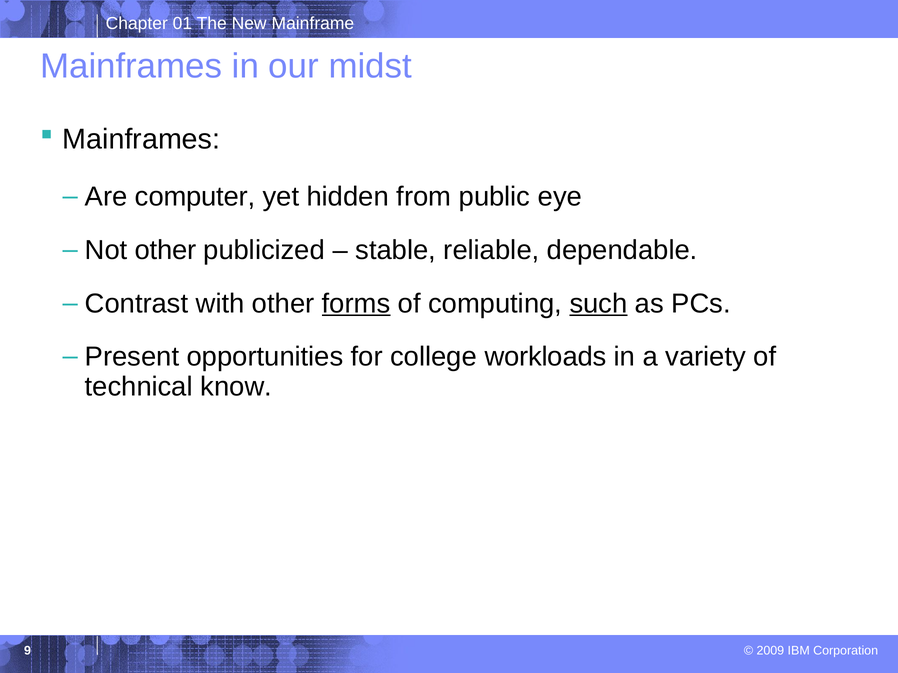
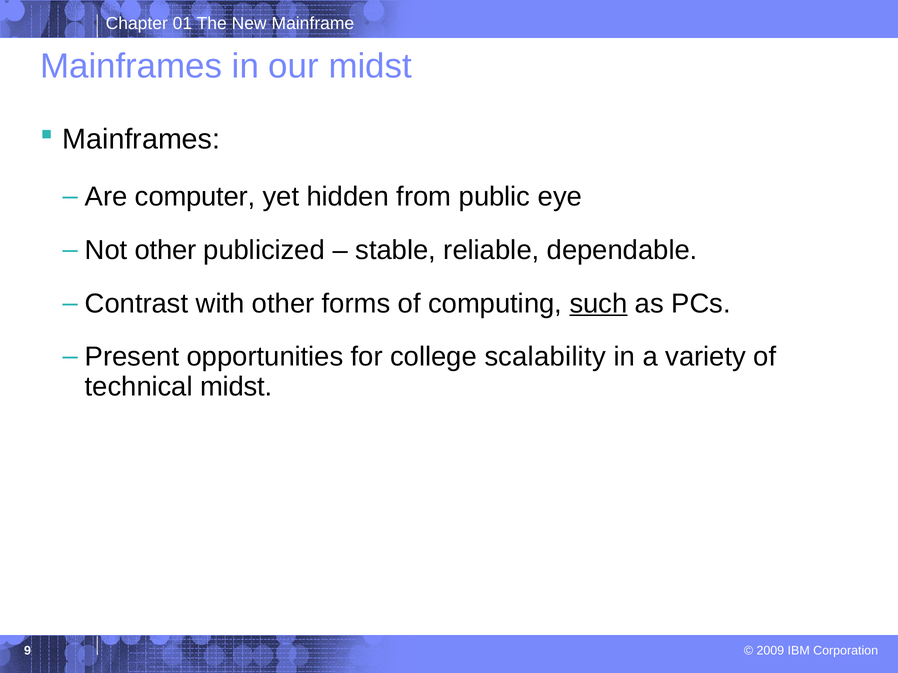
forms underline: present -> none (356, 304)
workloads: workloads -> scalability (545, 357)
technical know: know -> midst (236, 387)
